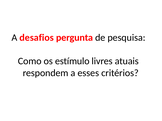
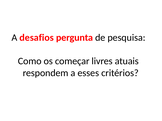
estímulo: estímulo -> começar (72, 61)
